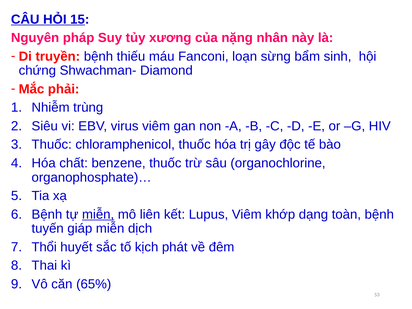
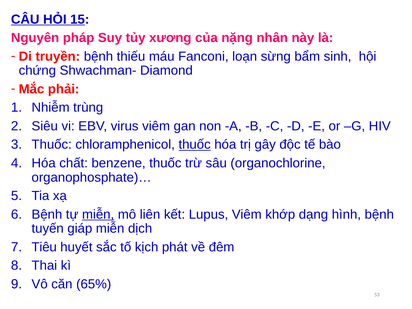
thuốc underline: none -> present (195, 145)
toàn: toàn -> hình (346, 214)
Thổi: Thổi -> Tiêu (44, 247)
